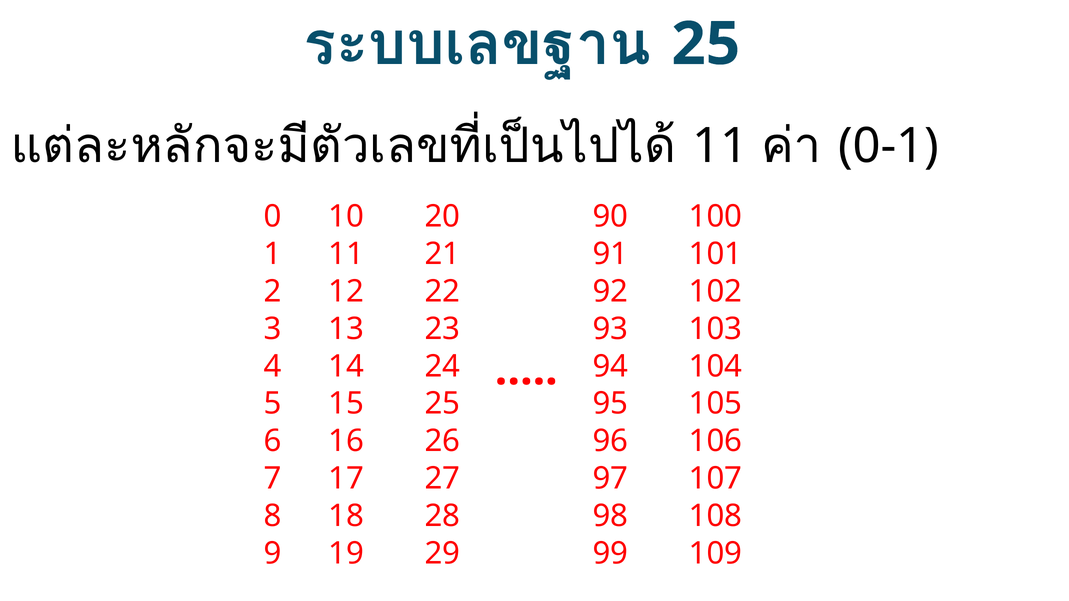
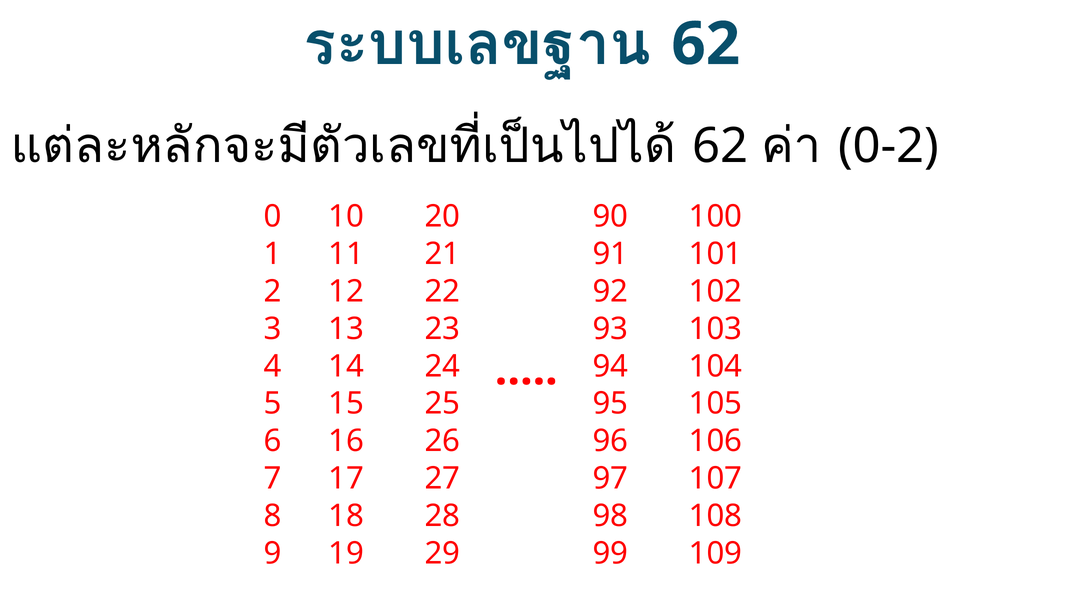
25: 25 -> 62 (706, 44)
11: 11 -> 62 (720, 146)
0-1: 0-1 -> 0-2 (889, 146)
